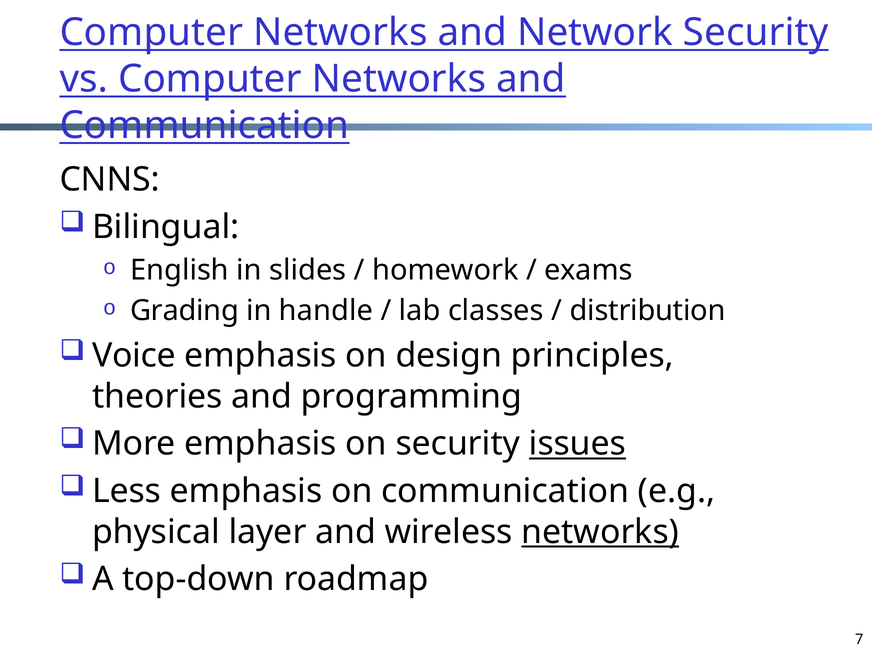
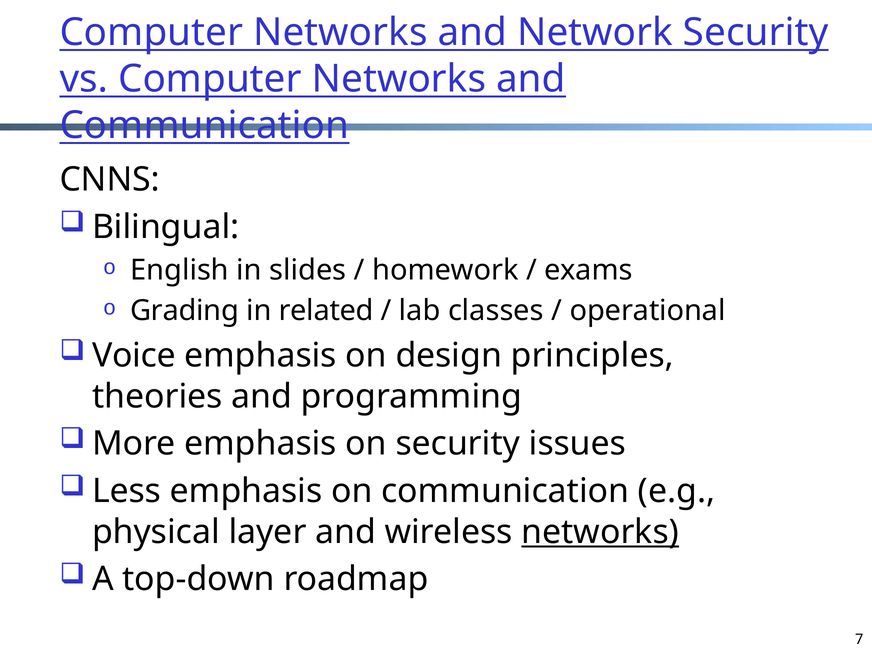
handle: handle -> related (326, 311)
distribution: distribution -> operational (648, 311)
issues underline: present -> none (578, 444)
